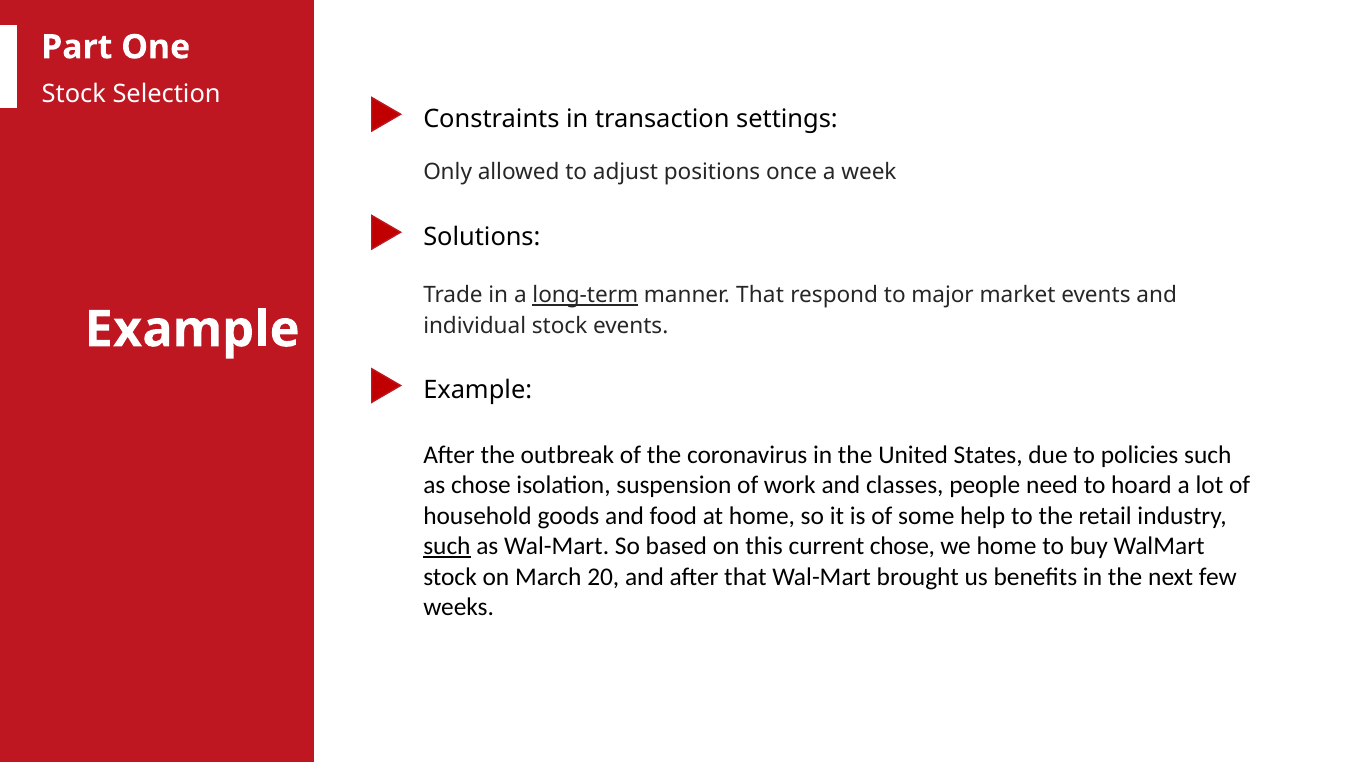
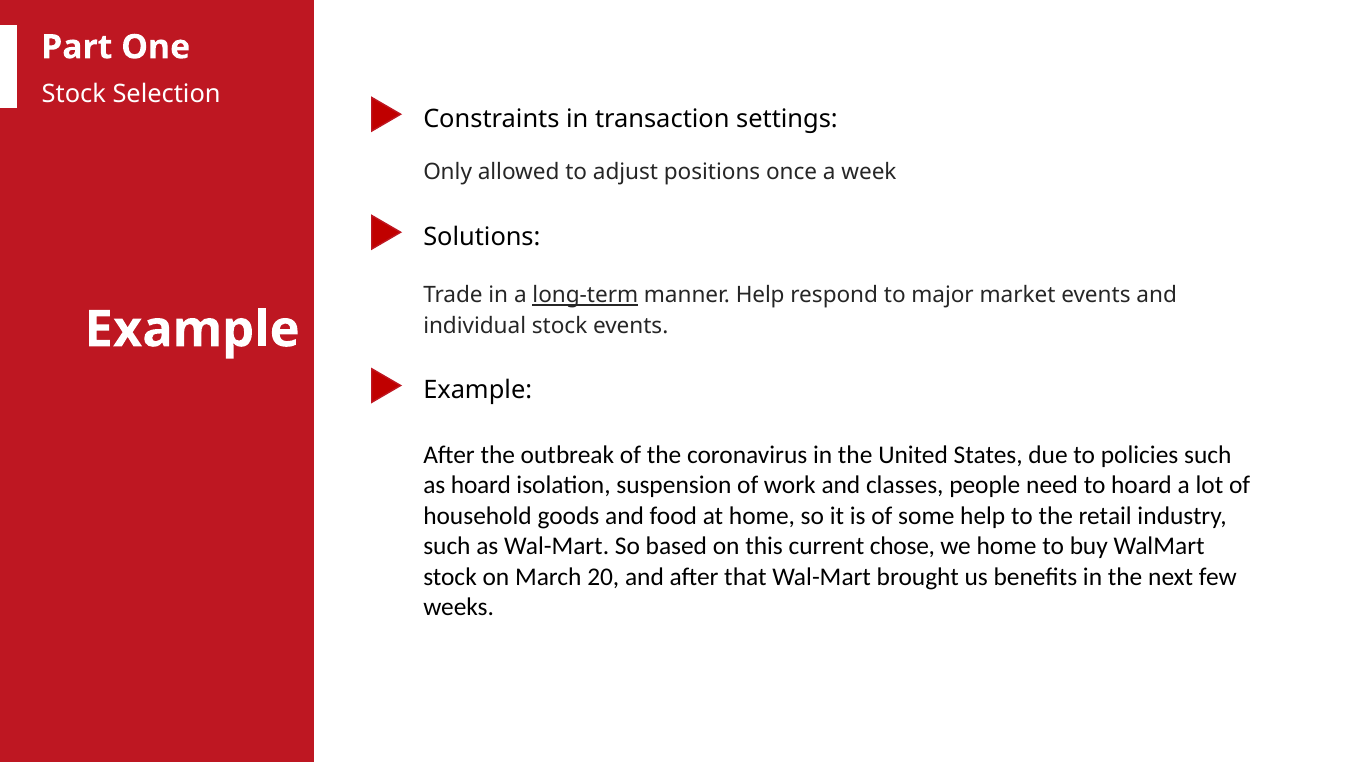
manner That: That -> Help (760, 295)
as chose: chose -> hoard (481, 485)
such underline: present -> none (447, 546)
